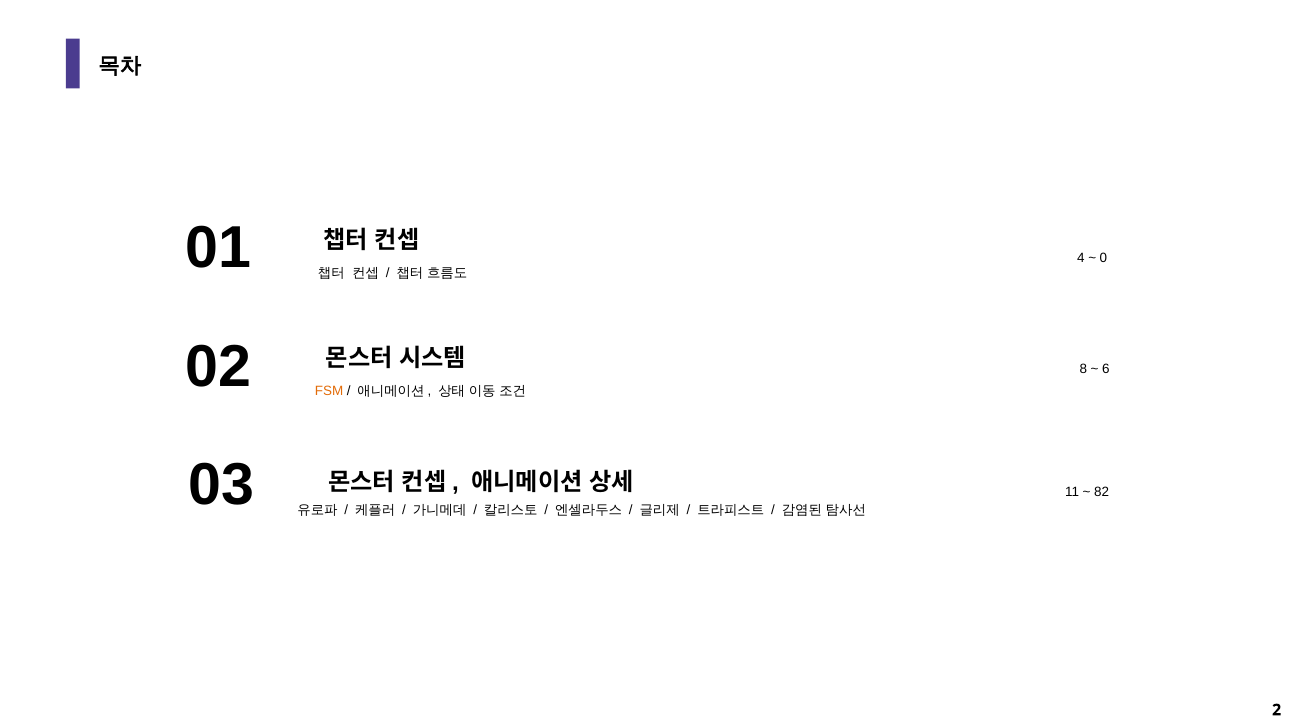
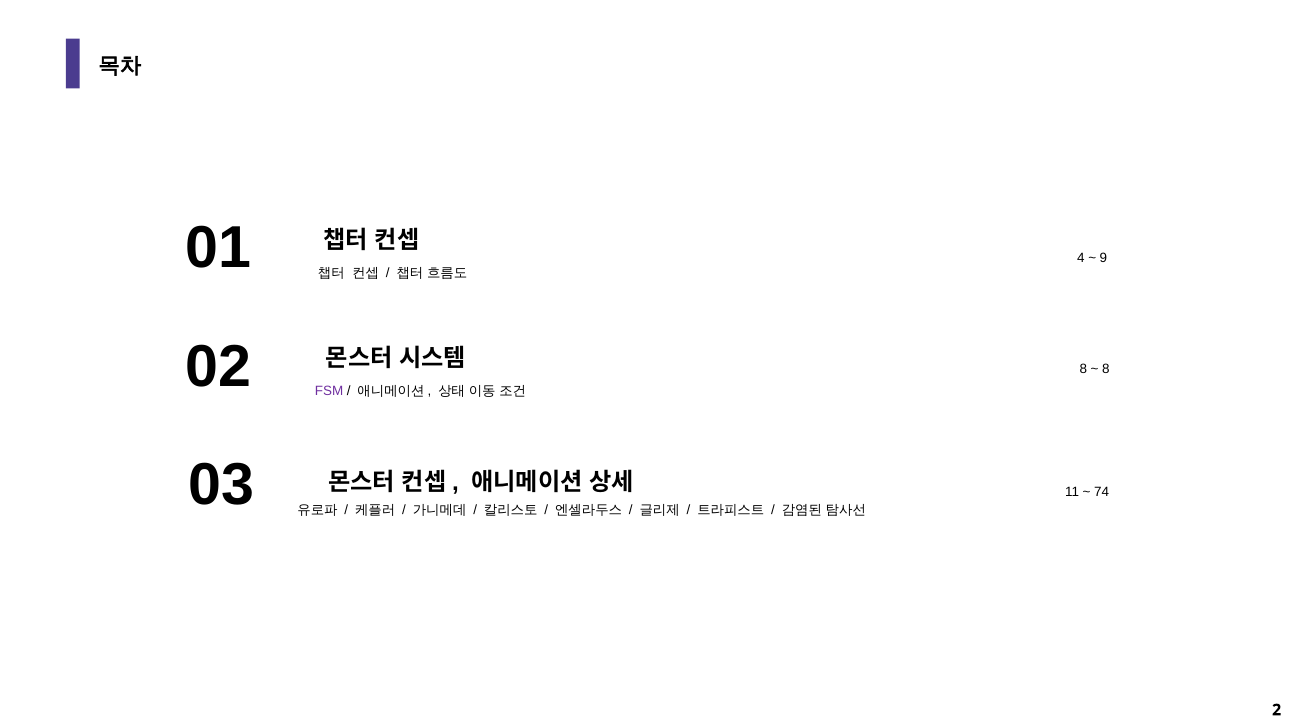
0: 0 -> 9 (1103, 258)
6: 6 -> 8 (1106, 369)
FSM colour: orange -> purple (329, 391)
82: 82 -> 74 (1102, 492)
